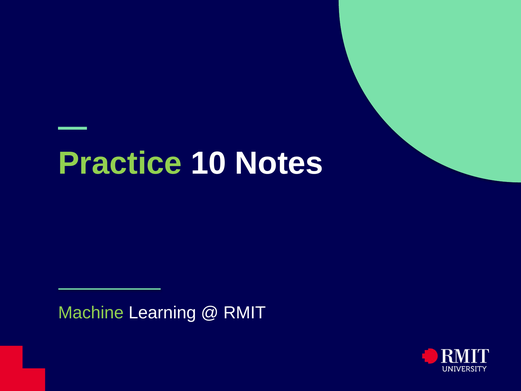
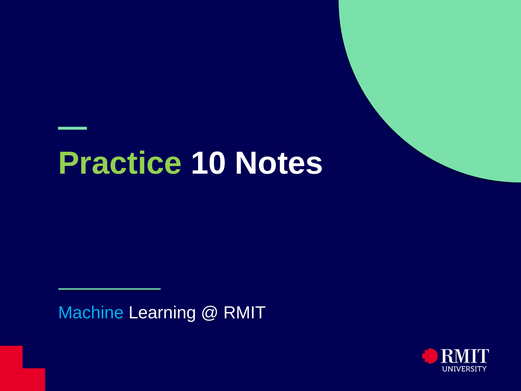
Machine colour: light green -> light blue (91, 313)
